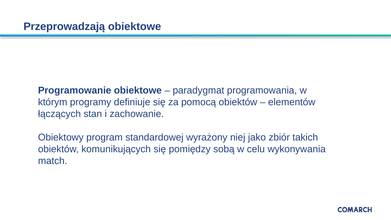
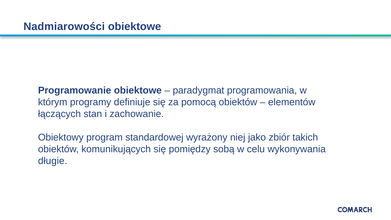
Przeprowadzają: Przeprowadzają -> Nadmiarowości (64, 27)
match: match -> długie (53, 161)
